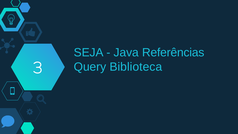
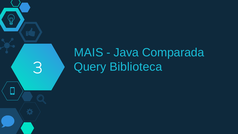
SEJA: SEJA -> MAIS (89, 52)
Referências: Referências -> Comparada (173, 52)
